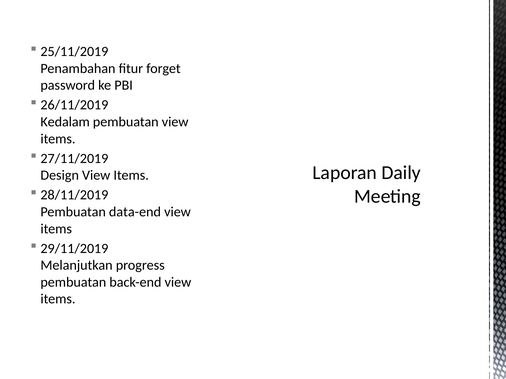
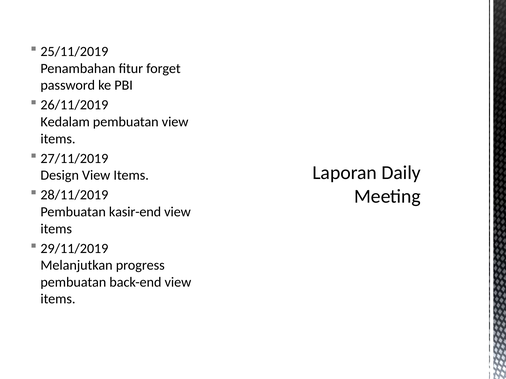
data-end: data-end -> kasir-end (135, 212)
